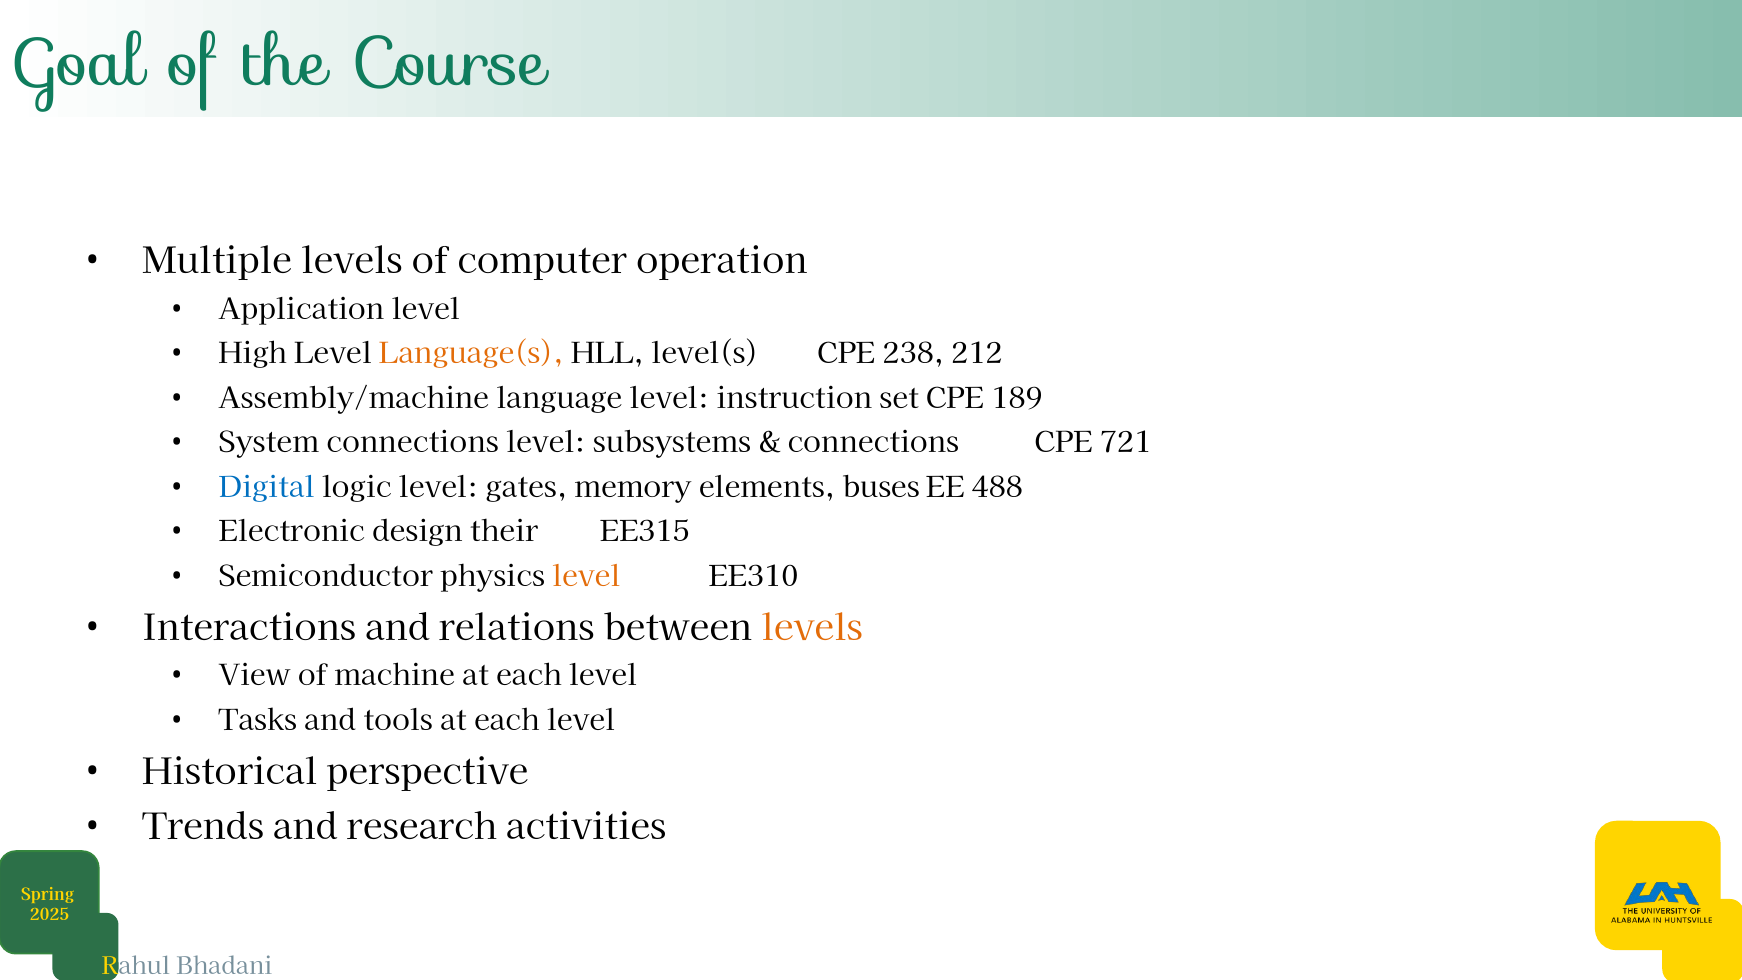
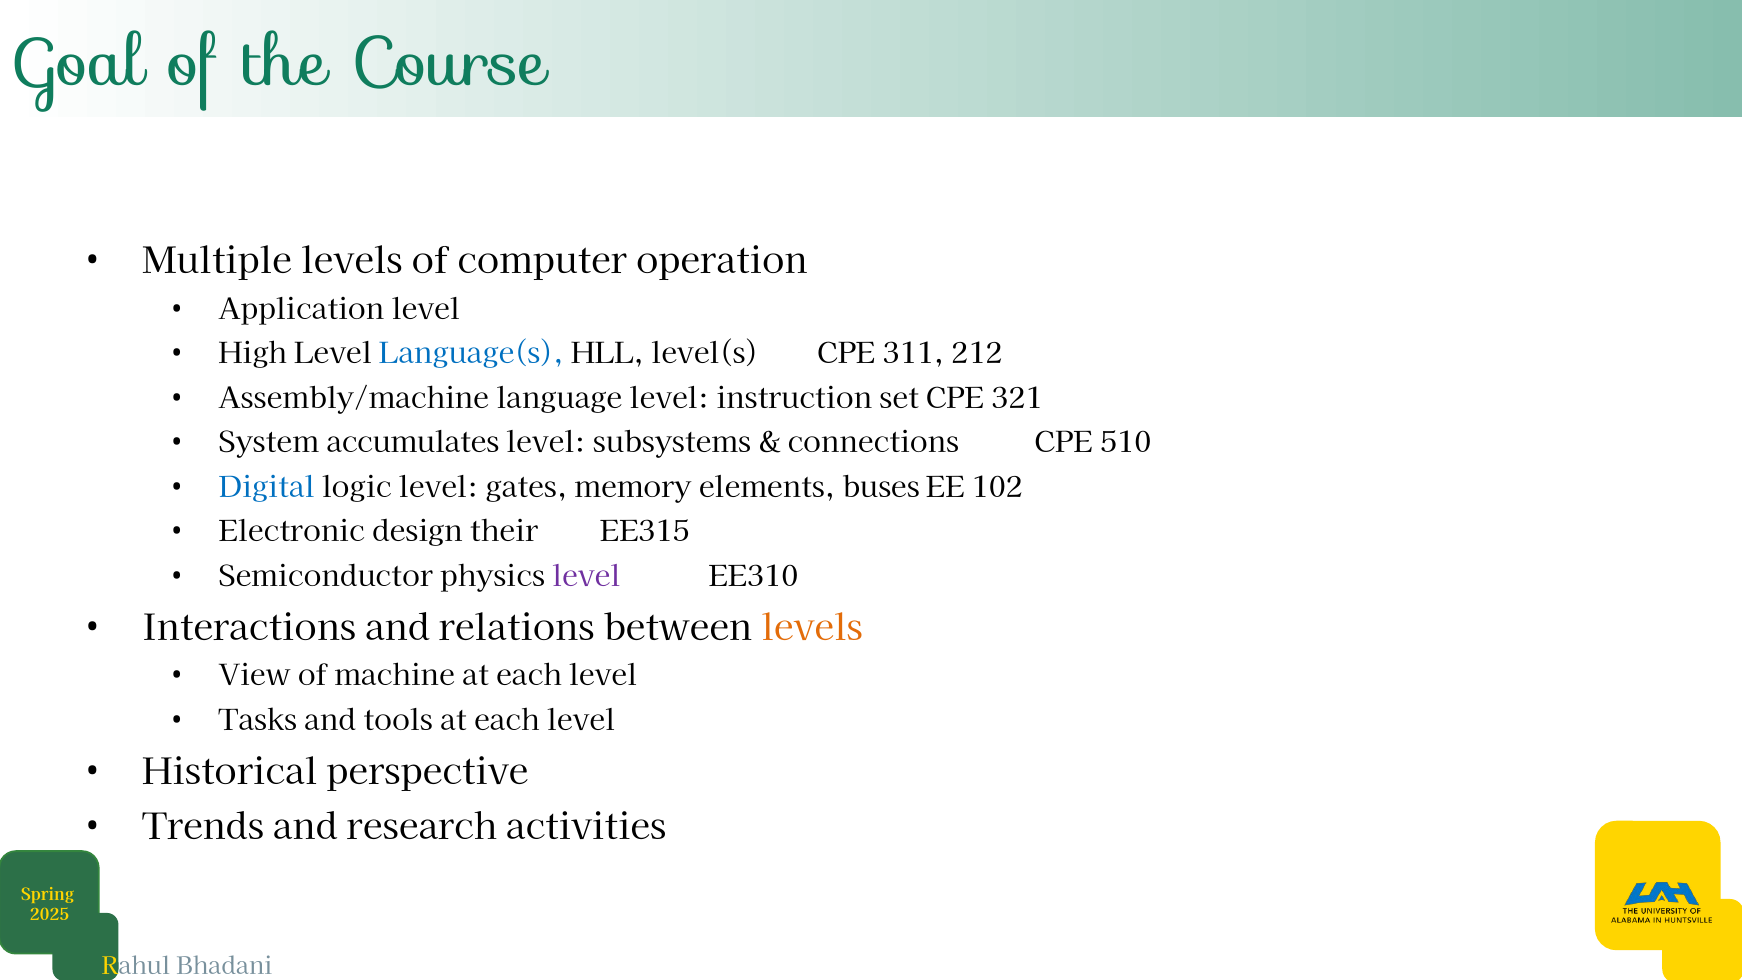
Language(s colour: orange -> blue (471, 354)
238: 238 -> 311 (913, 354)
189: 189 -> 321 (1017, 399)
System connections: connections -> accumulates (413, 443)
721: 721 -> 510 (1126, 443)
488: 488 -> 102 (997, 488)
level colour: orange -> purple (586, 577)
